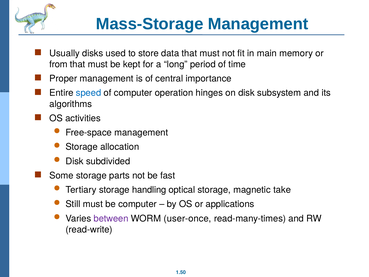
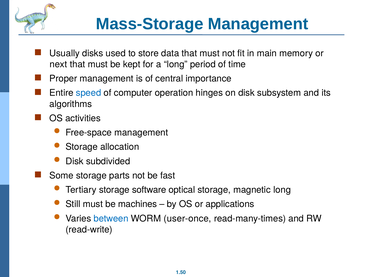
from: from -> next (58, 64)
handling: handling -> software (149, 190)
magnetic take: take -> long (282, 190)
be computer: computer -> machines (138, 204)
between colour: purple -> blue (111, 218)
